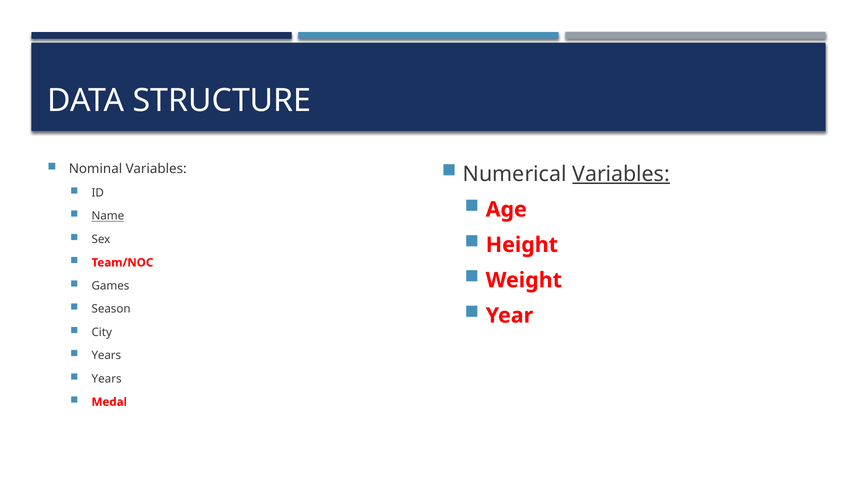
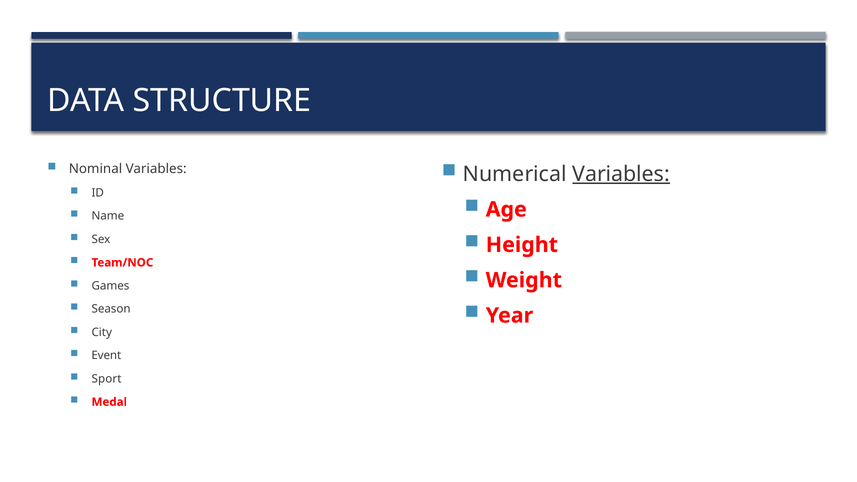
Name underline: present -> none (108, 216)
Years: Years -> Event (106, 356)
Years: Years -> Sport (107, 379)
